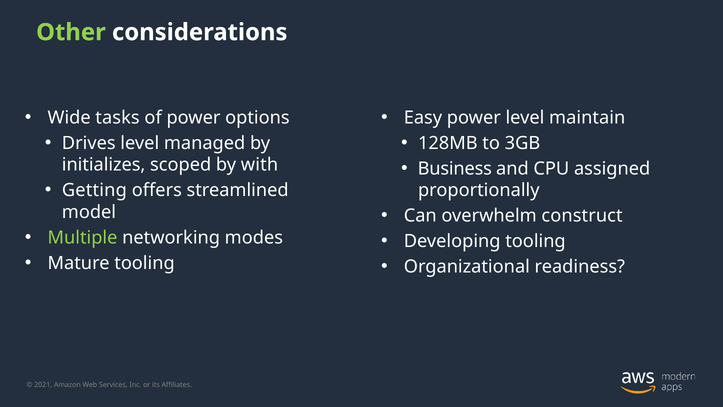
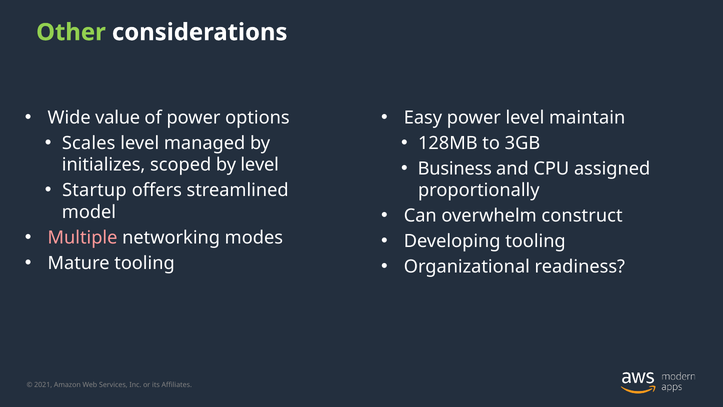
tasks: tasks -> value (118, 117)
Drives: Drives -> Scales (89, 143)
by with: with -> level (260, 165)
Getting: Getting -> Startup (94, 190)
Multiple colour: light green -> pink (83, 238)
